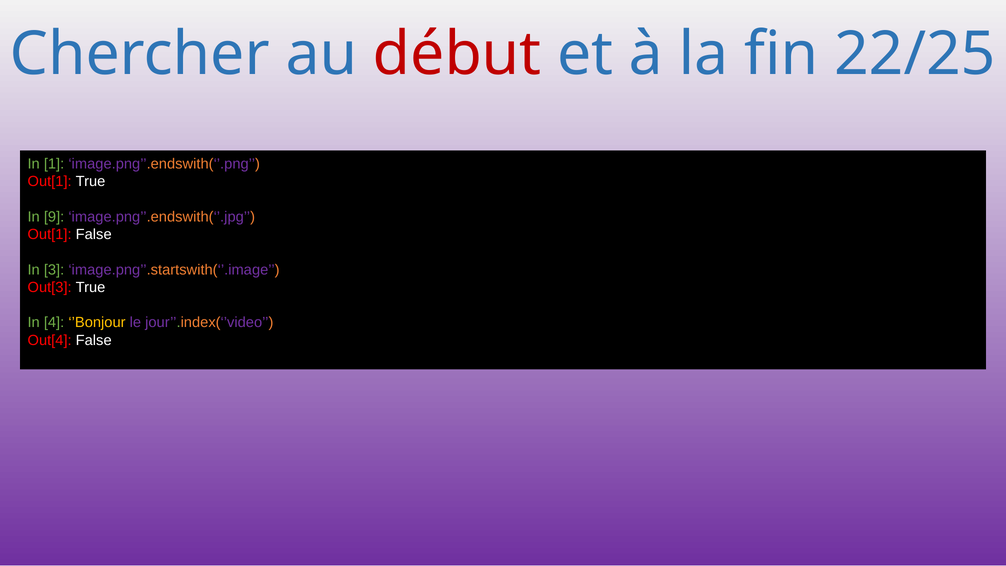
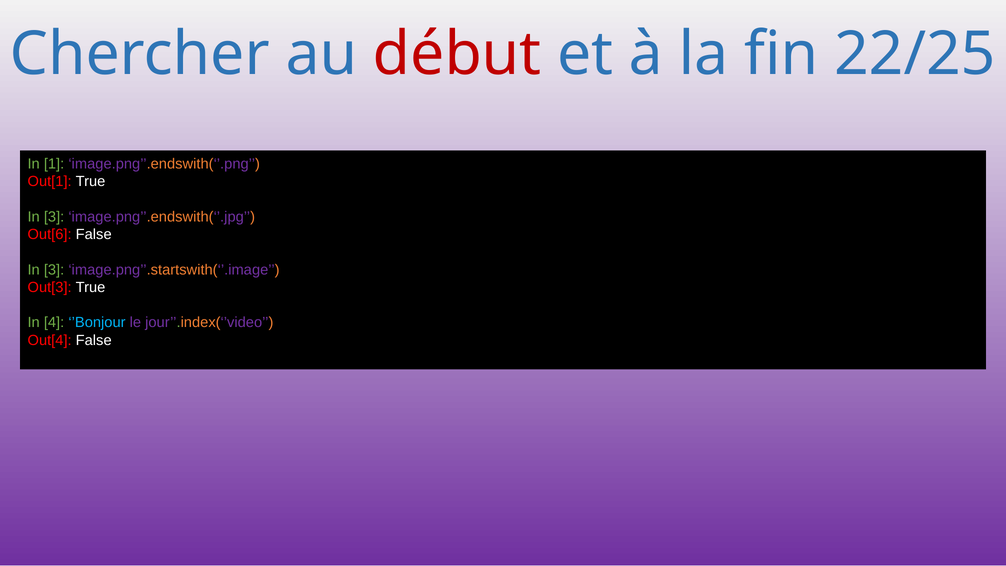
9: 9 -> 3 (54, 217)
Out[1: Out[1 -> Out[6 (50, 234)
’Bonjour colour: yellow -> light blue (97, 323)
